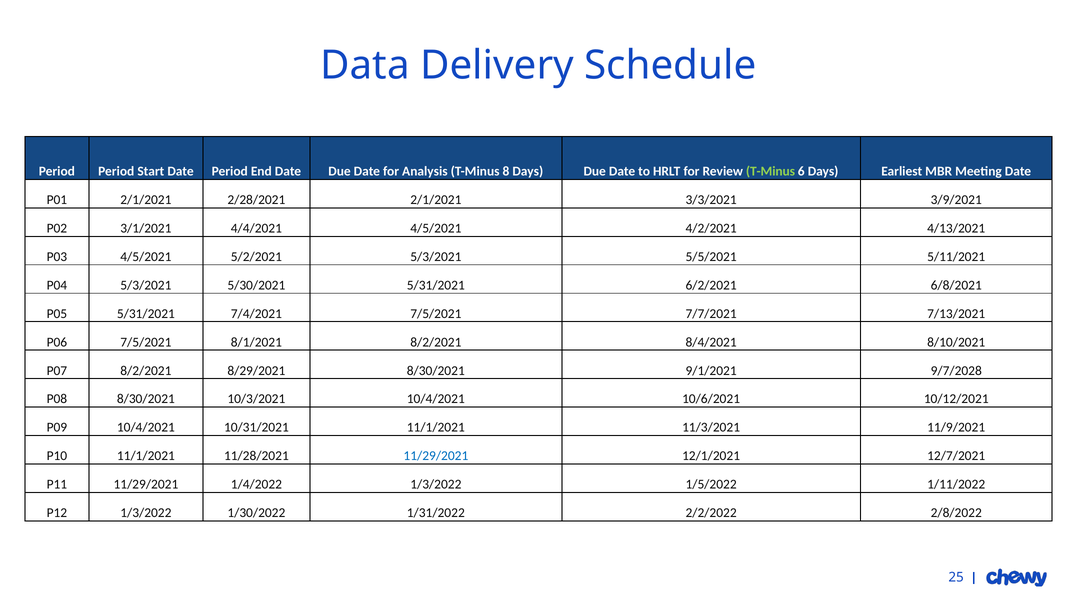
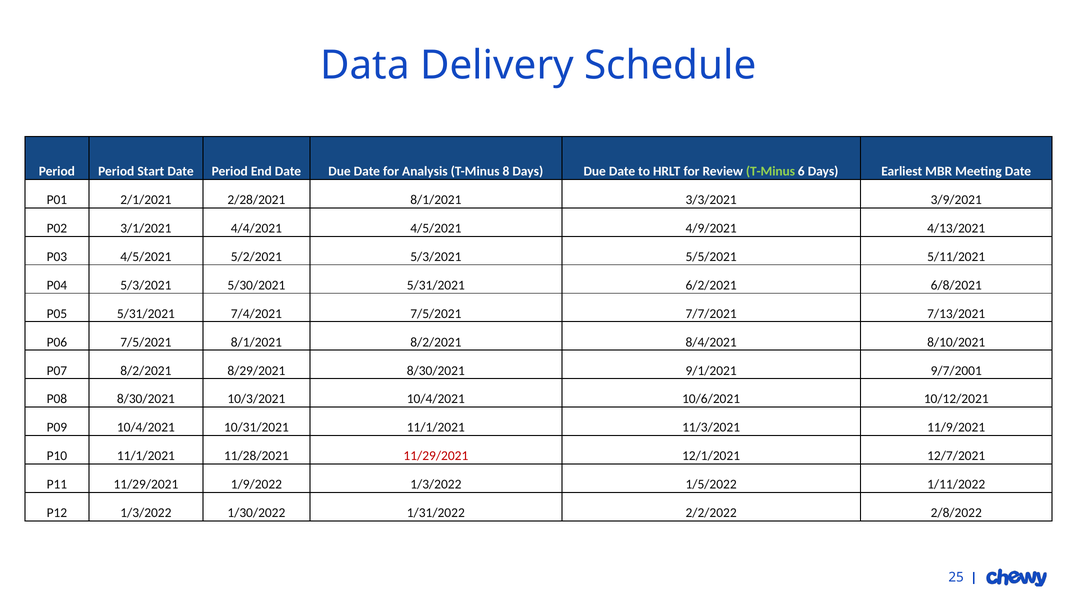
2/28/2021 2/1/2021: 2/1/2021 -> 8/1/2021 (436, 200)
4/2/2021: 4/2/2021 -> 4/9/2021 (711, 228)
9/7/2028: 9/7/2028 -> 9/7/2001 (956, 370)
11/29/2021 colour: blue -> red (436, 456)
1/4/2022: 1/4/2022 -> 1/9/2022 (256, 484)
